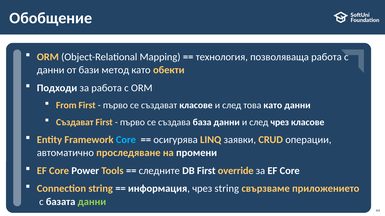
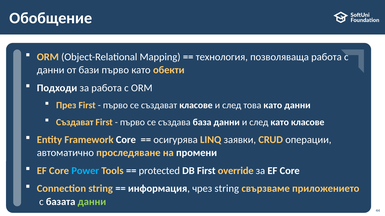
бази метод: метод -> първо (115, 70)
From: From -> През (66, 105)
след чрез: чрез -> като (280, 122)
Core colour: light blue -> white (126, 140)
Power colour: white -> light blue (85, 171)
следните: следните -> protected (159, 171)
